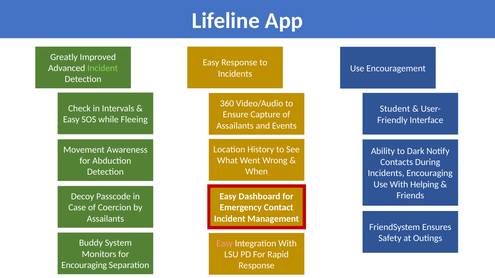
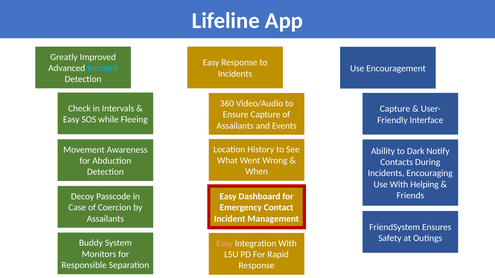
Incident colour: light green -> light blue (103, 68)
Student: Student -> Capture (395, 109)
Encouraging: Encouraging -> Responsible (84, 266)
